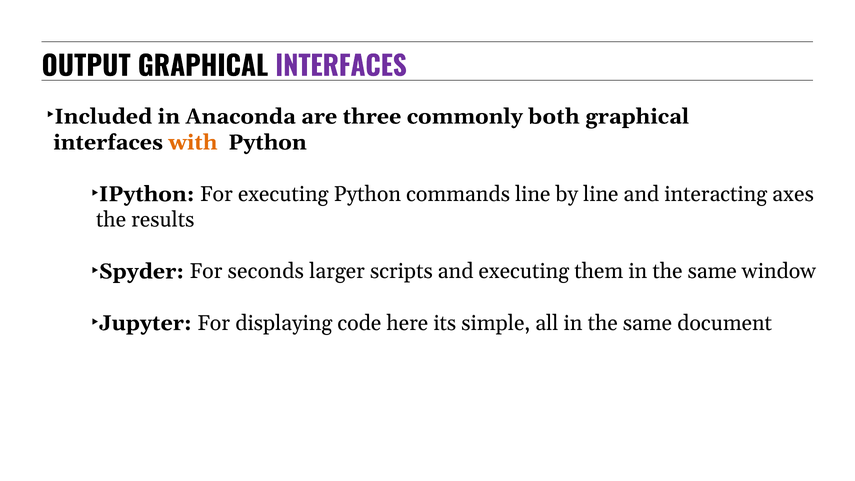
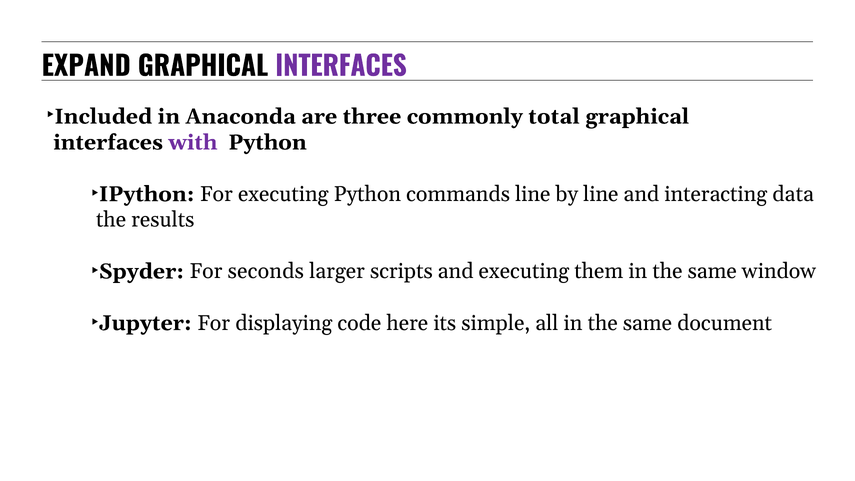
OUTPUT: OUTPUT -> EXPAND (86, 67)
both: both -> total (554, 117)
with colour: orange -> purple (193, 142)
axes: axes -> data (793, 194)
